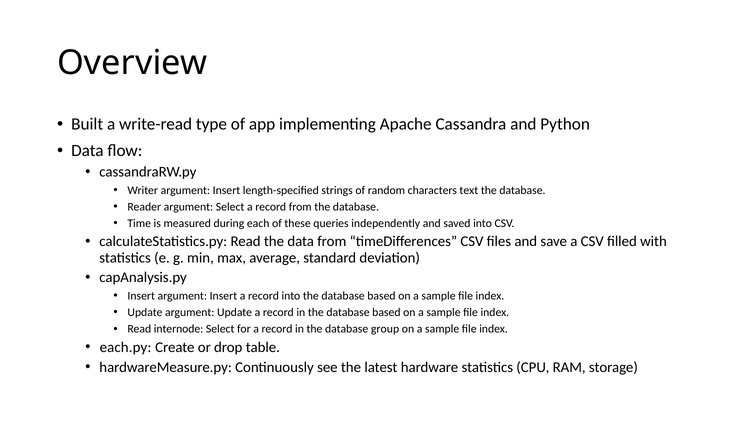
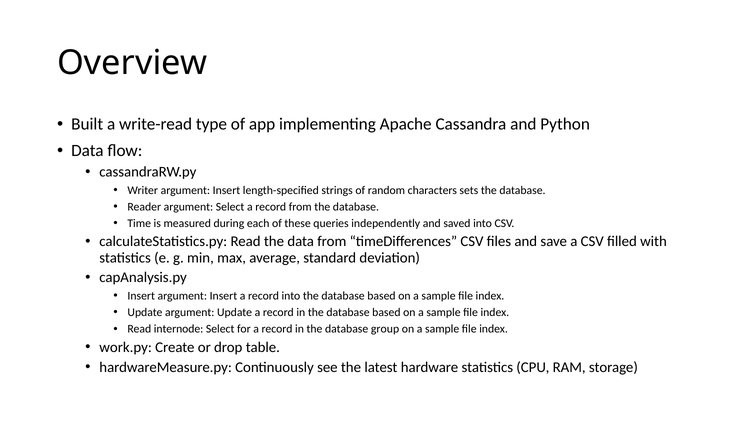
text: text -> sets (469, 190)
each.py: each.py -> work.py (126, 347)
